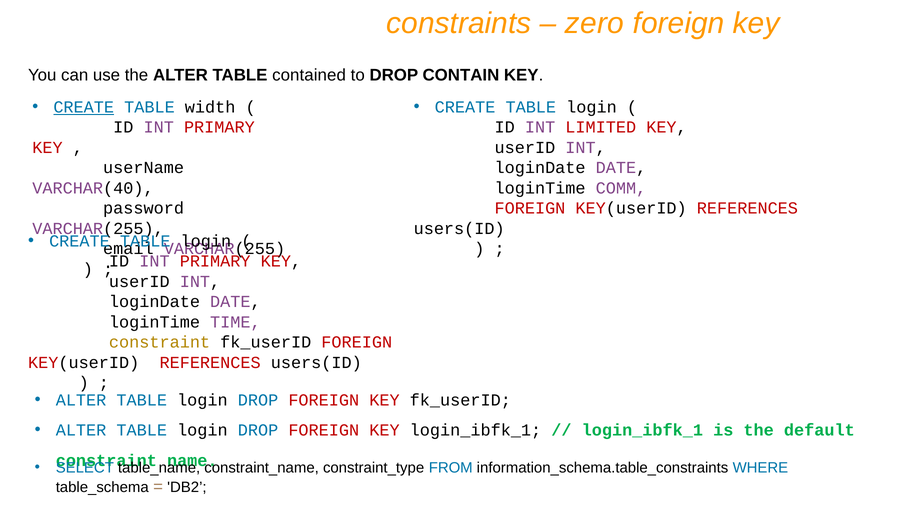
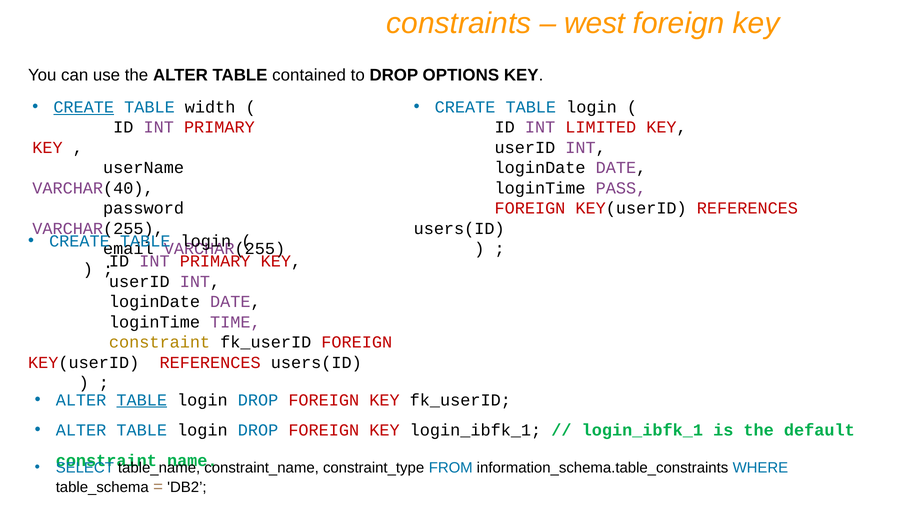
zero: zero -> west (595, 23)
CONTAIN: CONTAIN -> OPTIONS (461, 75)
COMM: COMM -> PASS (621, 188)
TABLE underline: none -> present (142, 400)
